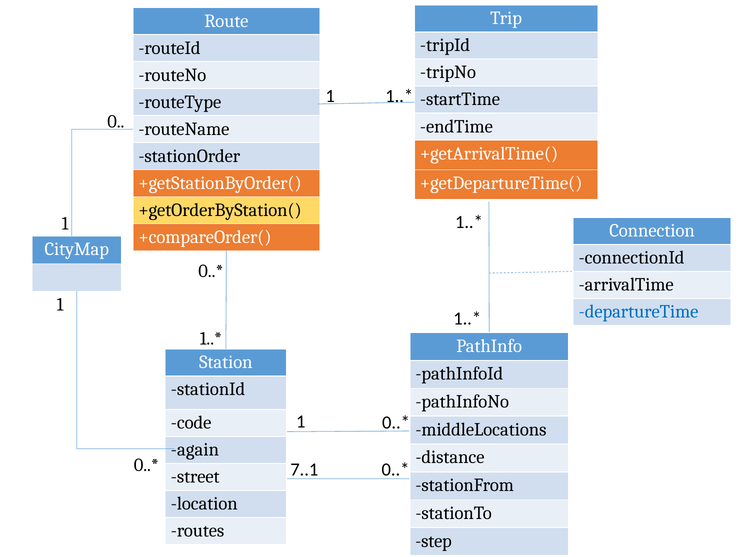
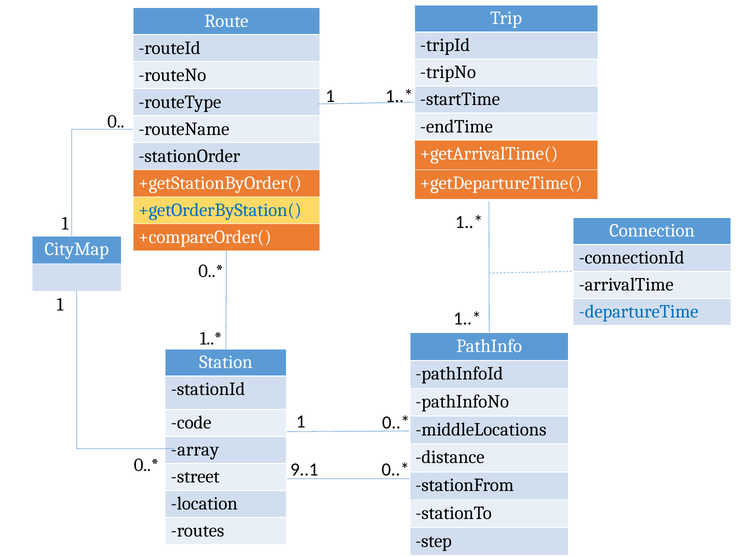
+getOrderByStation( colour: black -> blue (220, 210)
again: again -> array (195, 449)
7..1: 7..1 -> 9..1 (304, 469)
